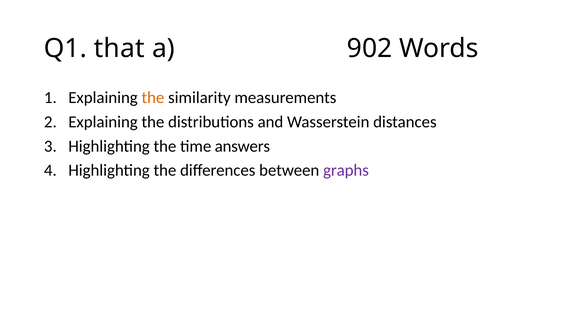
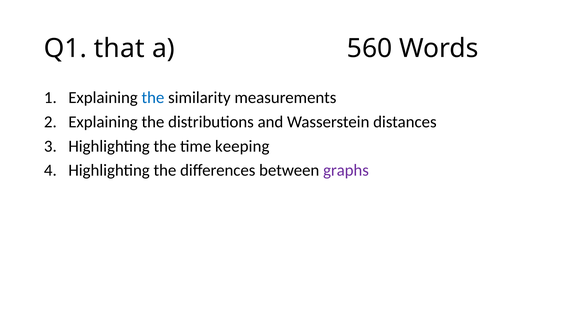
902: 902 -> 560 (370, 48)
the colour: orange -> blue (153, 98)
answers: answers -> keeping (242, 146)
